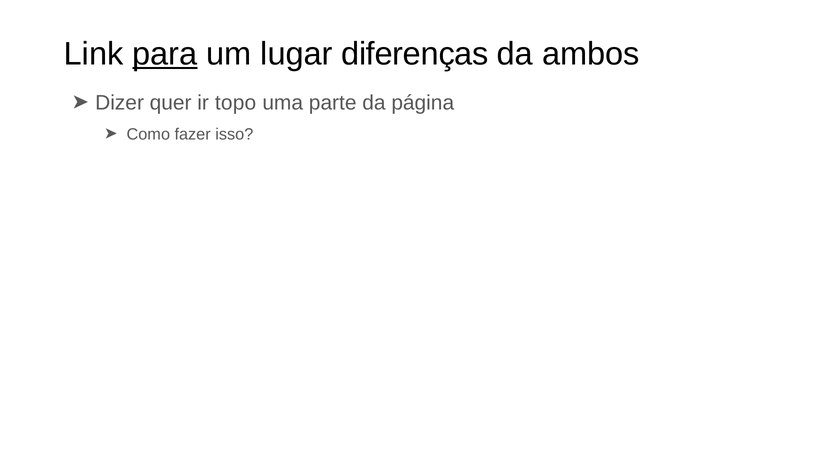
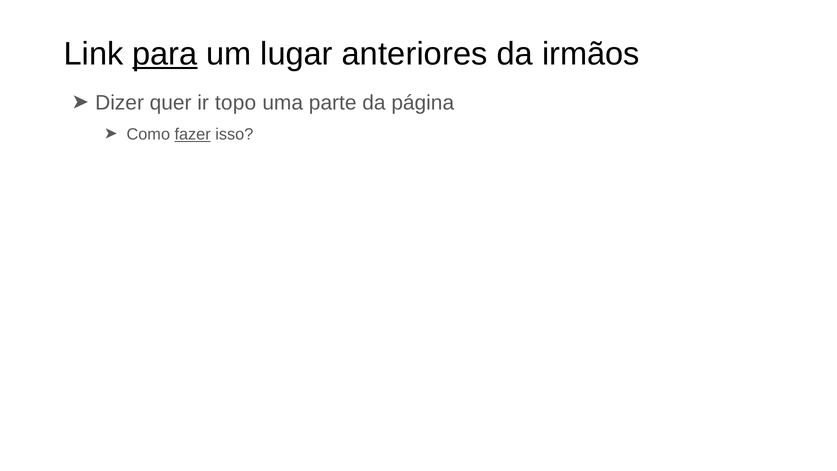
diferenças: diferenças -> anteriores (415, 54)
ambos: ambos -> irmãos (591, 54)
fazer underline: none -> present (193, 134)
